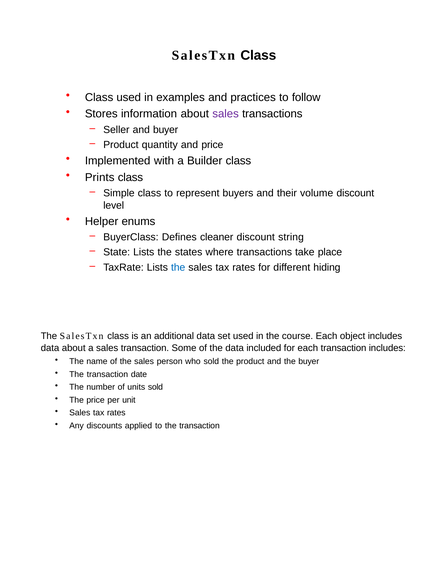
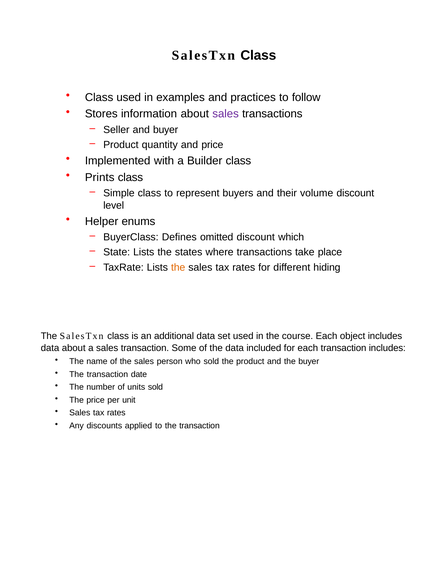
cleaner: cleaner -> omitted (217, 237)
string: string -> which (291, 237)
the colour: blue -> orange (178, 267)
